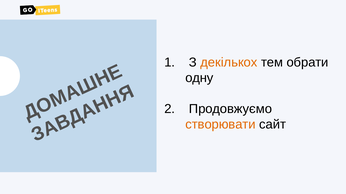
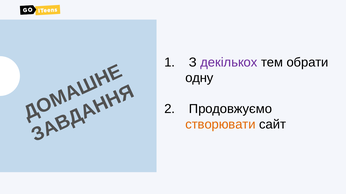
декількох colour: orange -> purple (229, 63)
